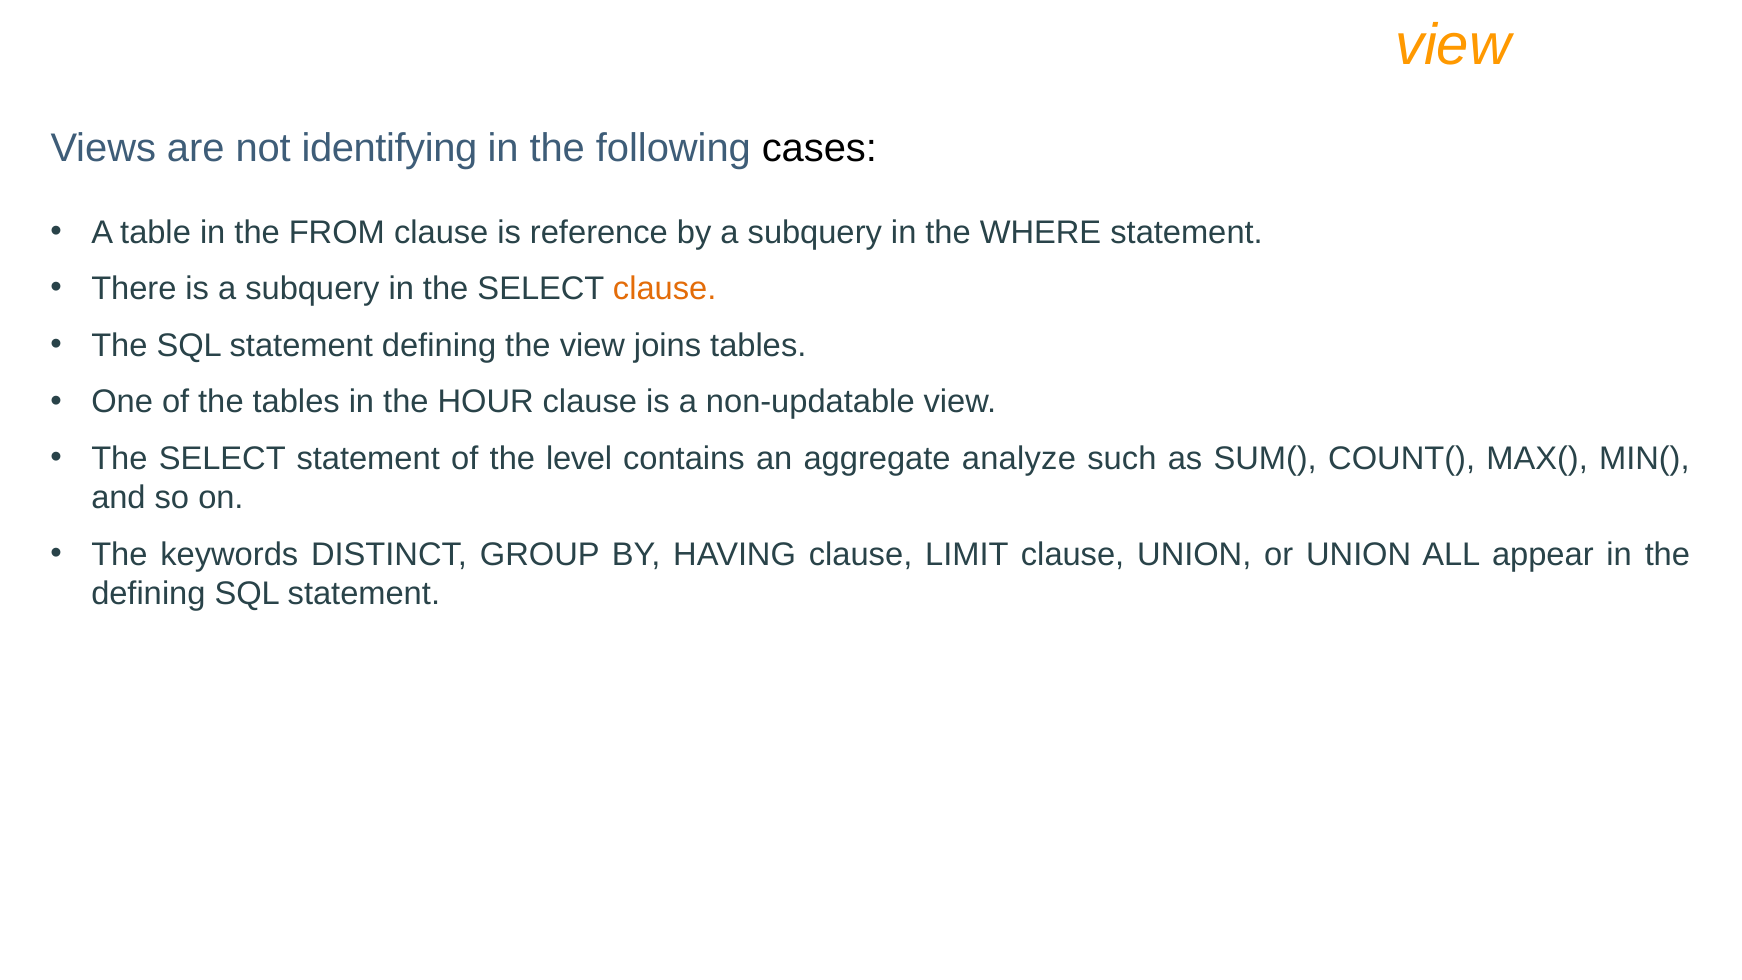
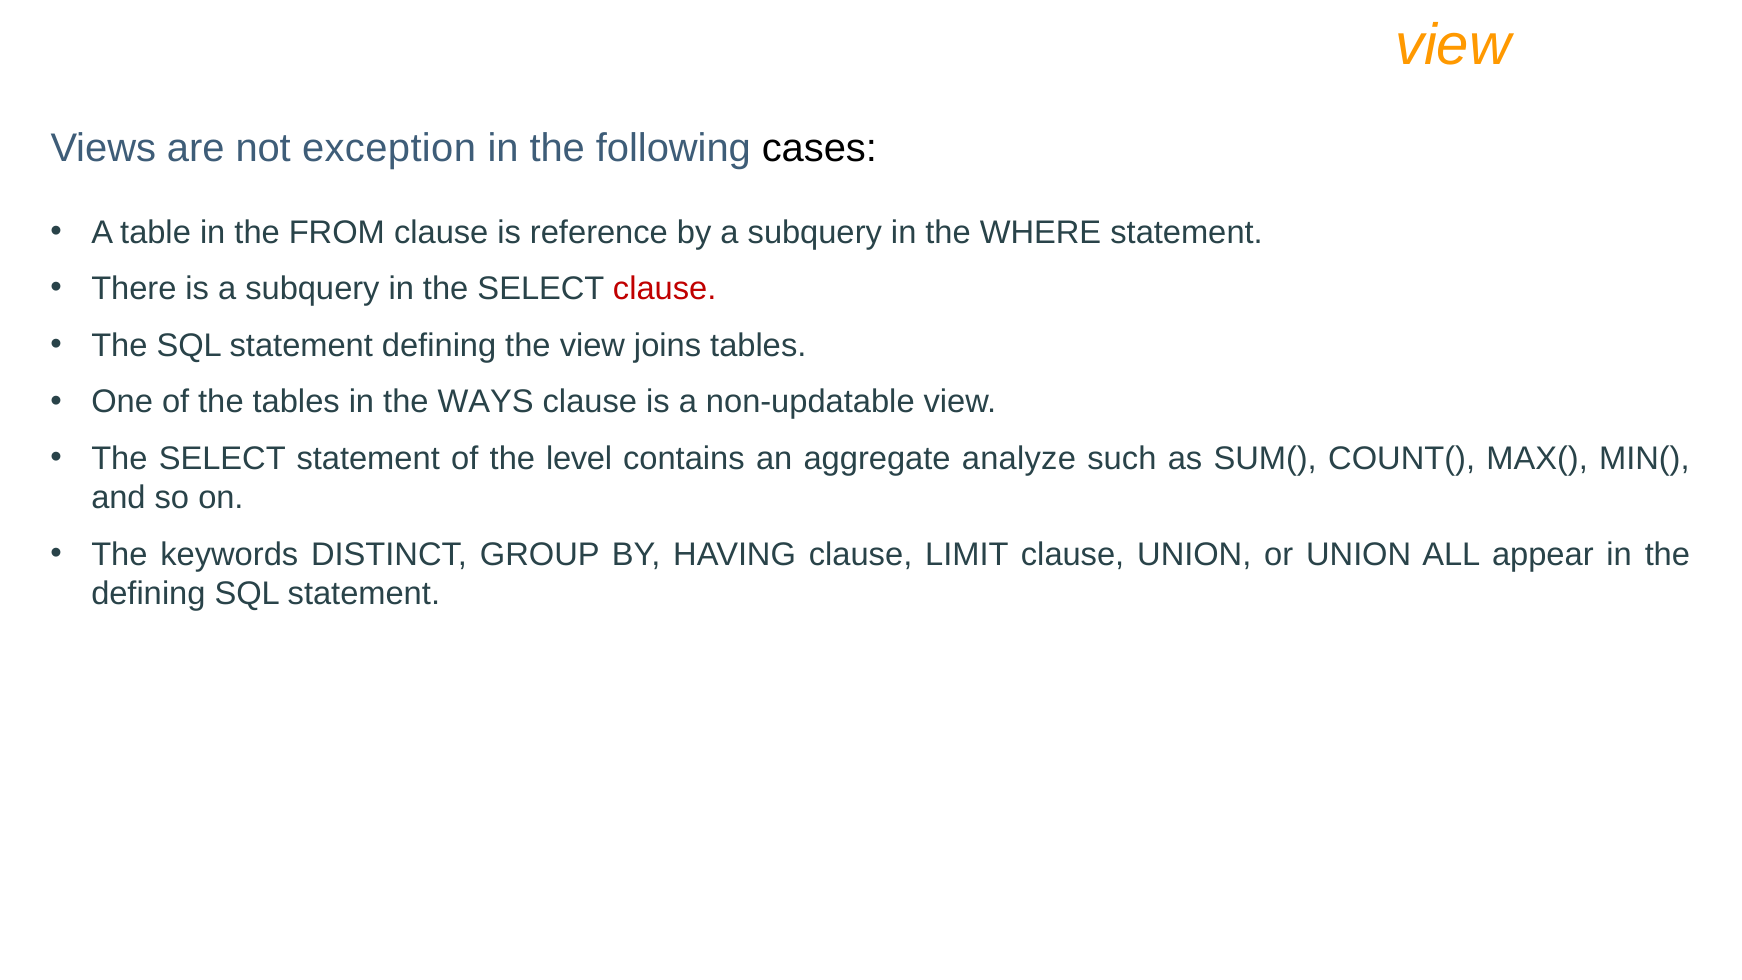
identifying: identifying -> exception (389, 148)
clause colour: orange -> red (665, 289)
HOUR: HOUR -> WAYS (486, 402)
